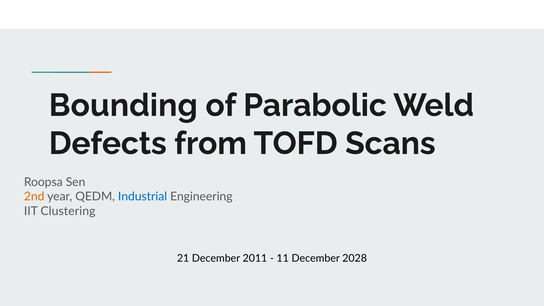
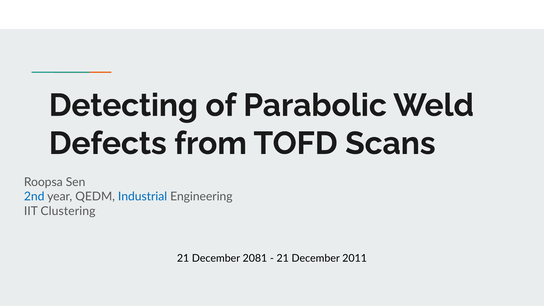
Bounding: Bounding -> Detecting (123, 105)
2nd colour: orange -> blue (34, 197)
2011: 2011 -> 2081 (255, 258)
11: 11 -> 21 (283, 258)
2028: 2028 -> 2011 (355, 258)
